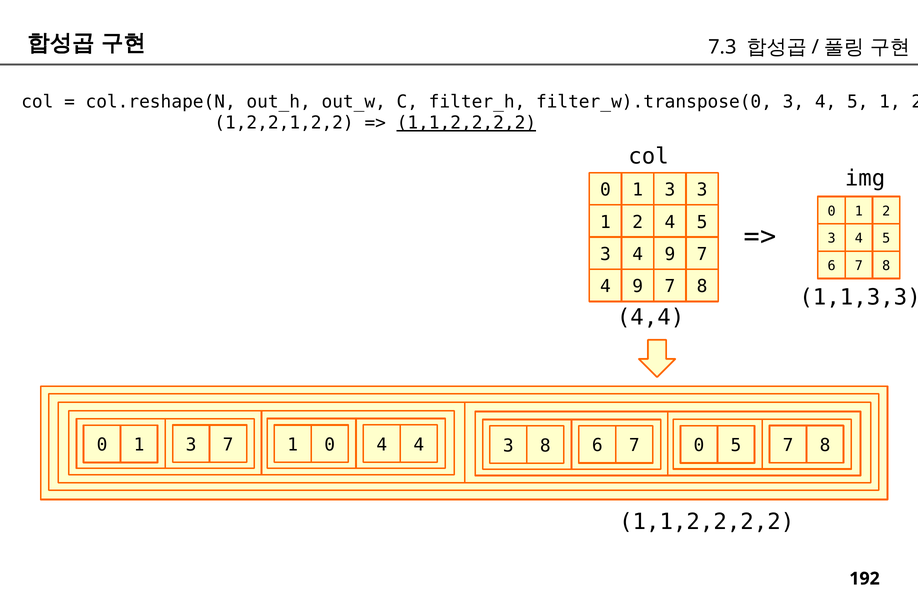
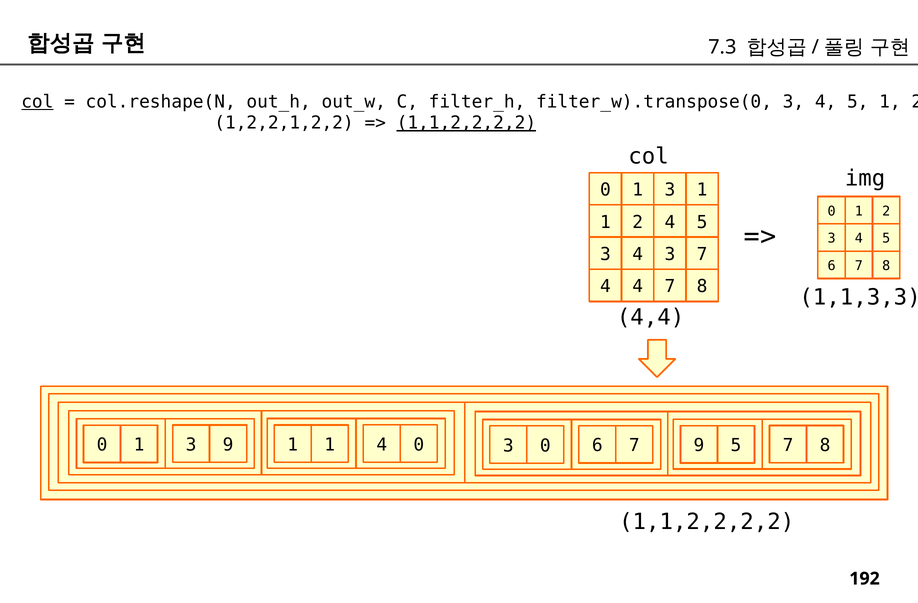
col underline: none -> present (37, 102)
1 3 3: 3 -> 1 (702, 190)
3 4 9: 9 -> 3 (670, 254)
9: 9 -> 4 (638, 287)
3 7: 7 -> 9 (228, 445)
0: 0 -> 1 (330, 445)
4 4: 4 -> 0 (419, 445)
3 8: 8 -> 0 (545, 446)
7 0: 0 -> 9 (699, 446)
